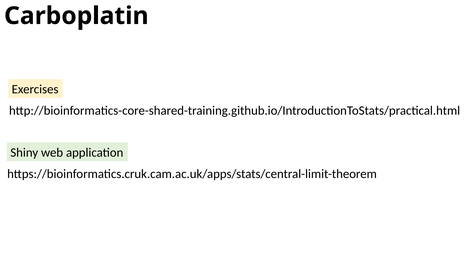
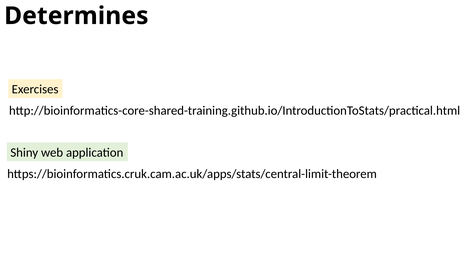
Carboplatin: Carboplatin -> Determines (76, 16)
